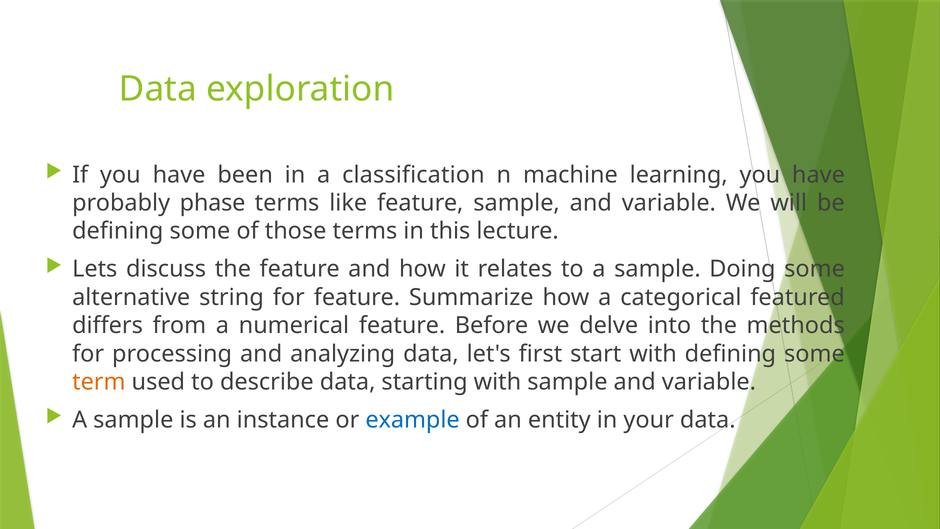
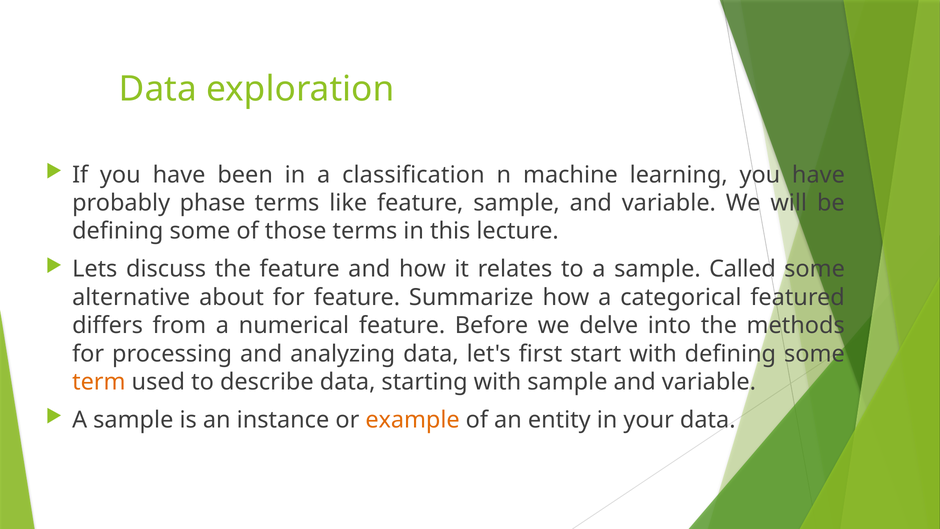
Doing: Doing -> Called (743, 269)
string: string -> about (232, 297)
example colour: blue -> orange (413, 420)
